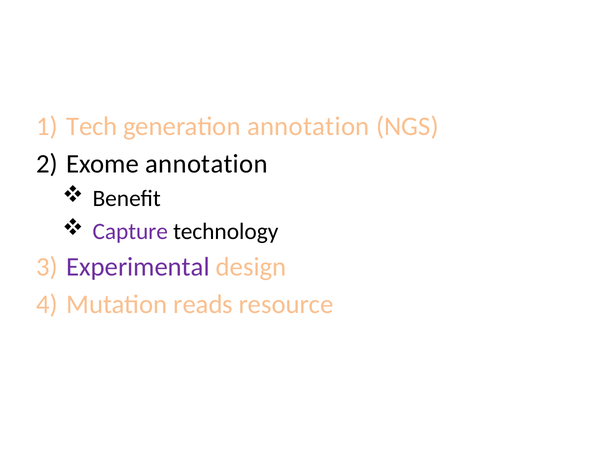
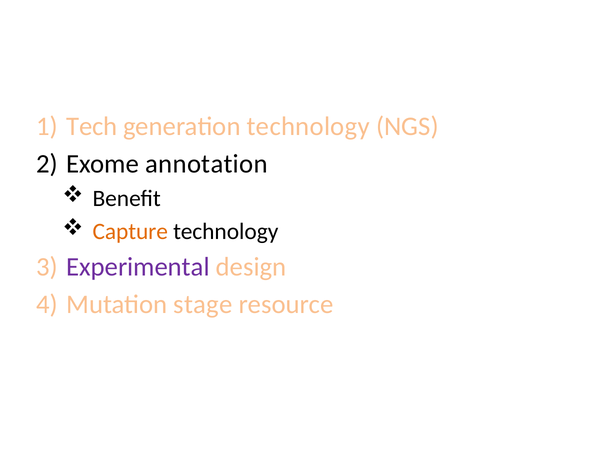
generation annotation: annotation -> technology (308, 126)
Capture colour: purple -> orange (130, 231)
reads: reads -> stage (203, 304)
